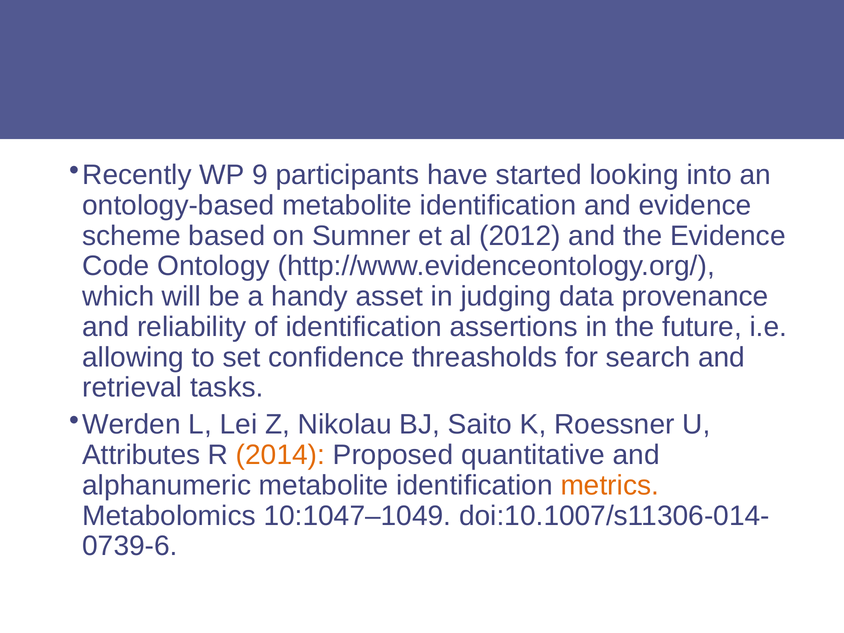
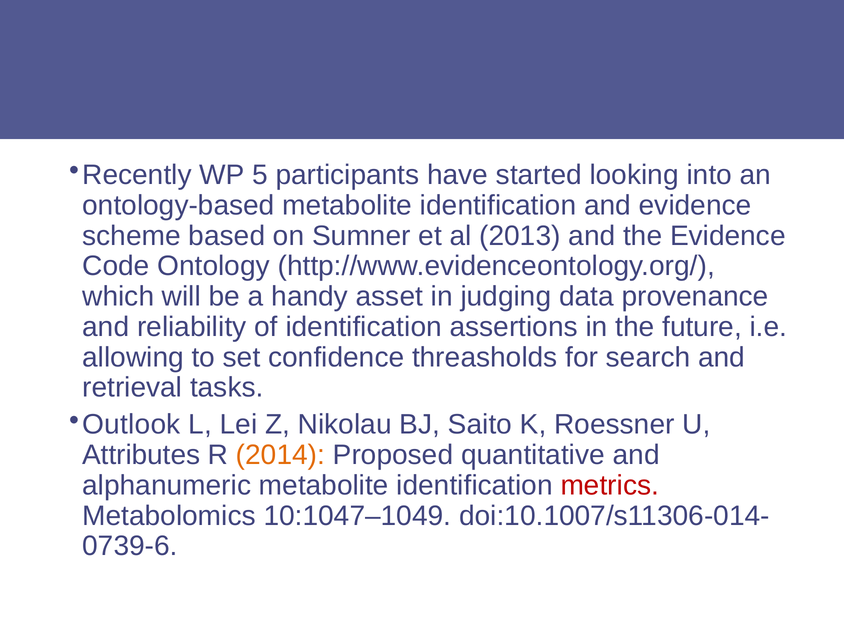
9: 9 -> 5 (260, 175)
2012: 2012 -> 2013 (520, 236)
Werden: Werden -> Outlook (131, 425)
metrics colour: orange -> red (610, 485)
